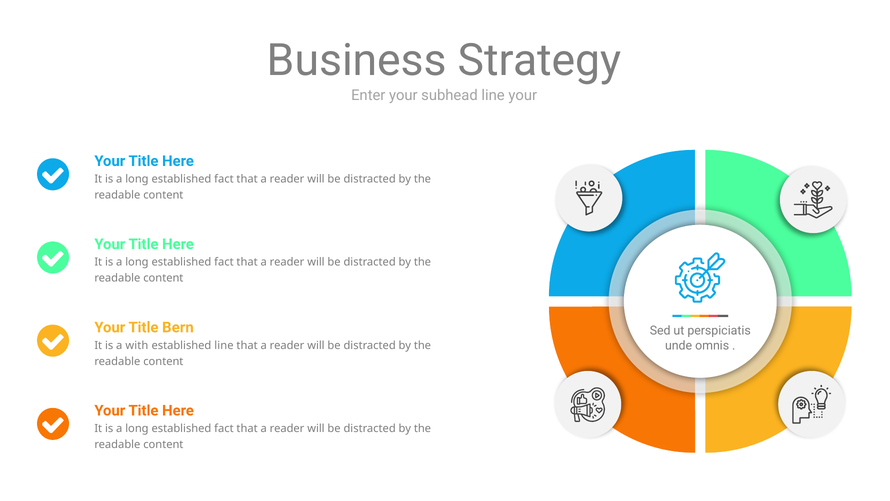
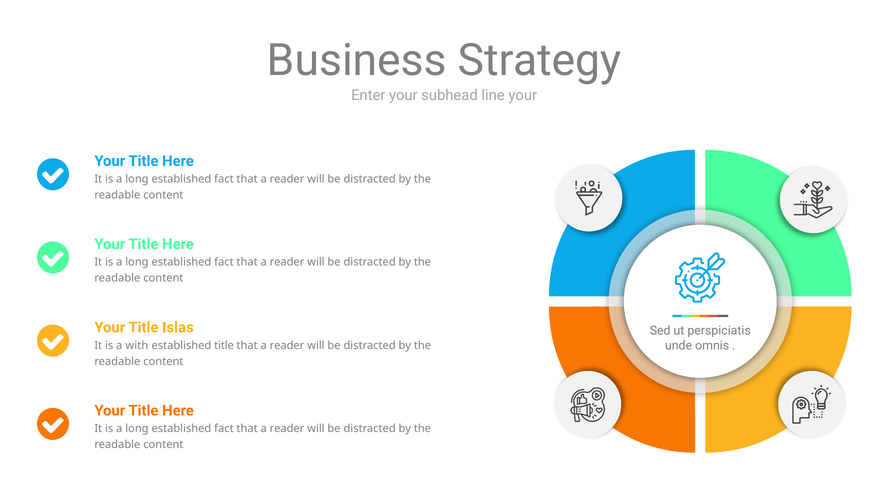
Bern: Bern -> Islas (178, 327)
established line: line -> title (224, 345)
